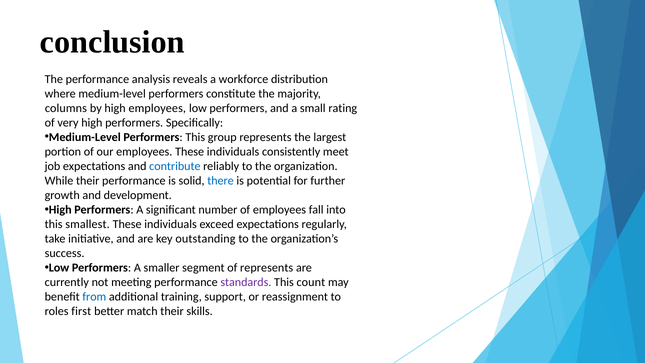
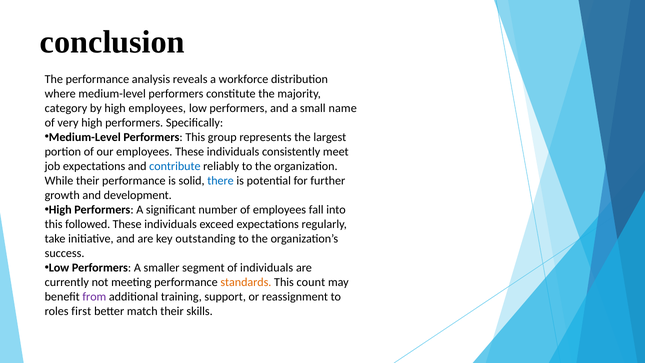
columns: columns -> category (66, 108)
rating: rating -> name (343, 108)
smallest: smallest -> followed (88, 224)
of represents: represents -> individuals (267, 268)
standards colour: purple -> orange (246, 282)
from colour: blue -> purple (94, 297)
